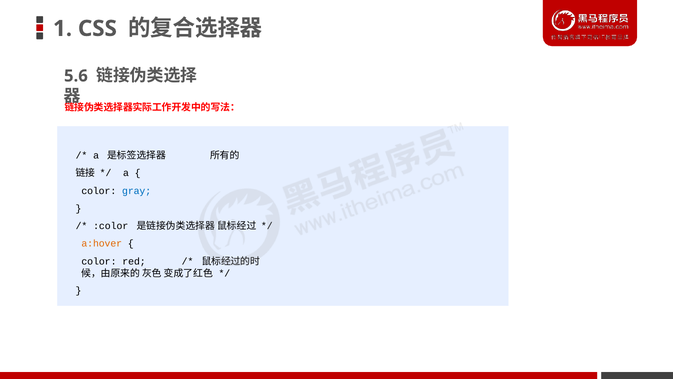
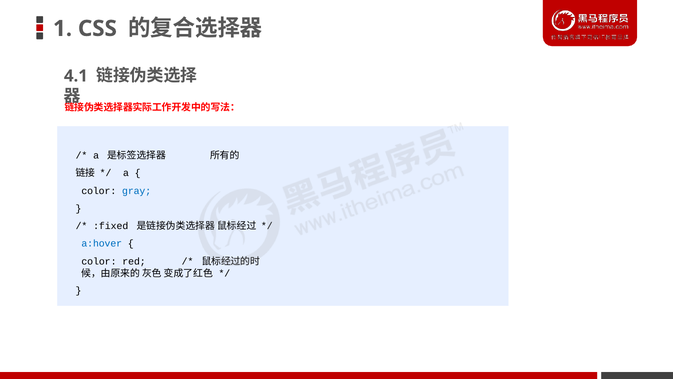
5.6: 5.6 -> 4.1 (76, 76)
:color: :color -> :fixed (111, 226)
a:hover colour: orange -> blue (102, 243)
